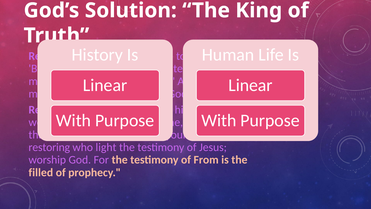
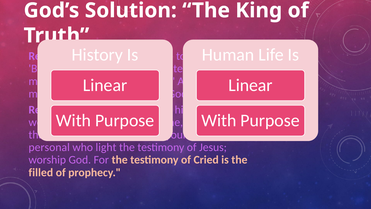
restoring: restoring -> personal (49, 147)
From: From -> Cried (206, 160)
